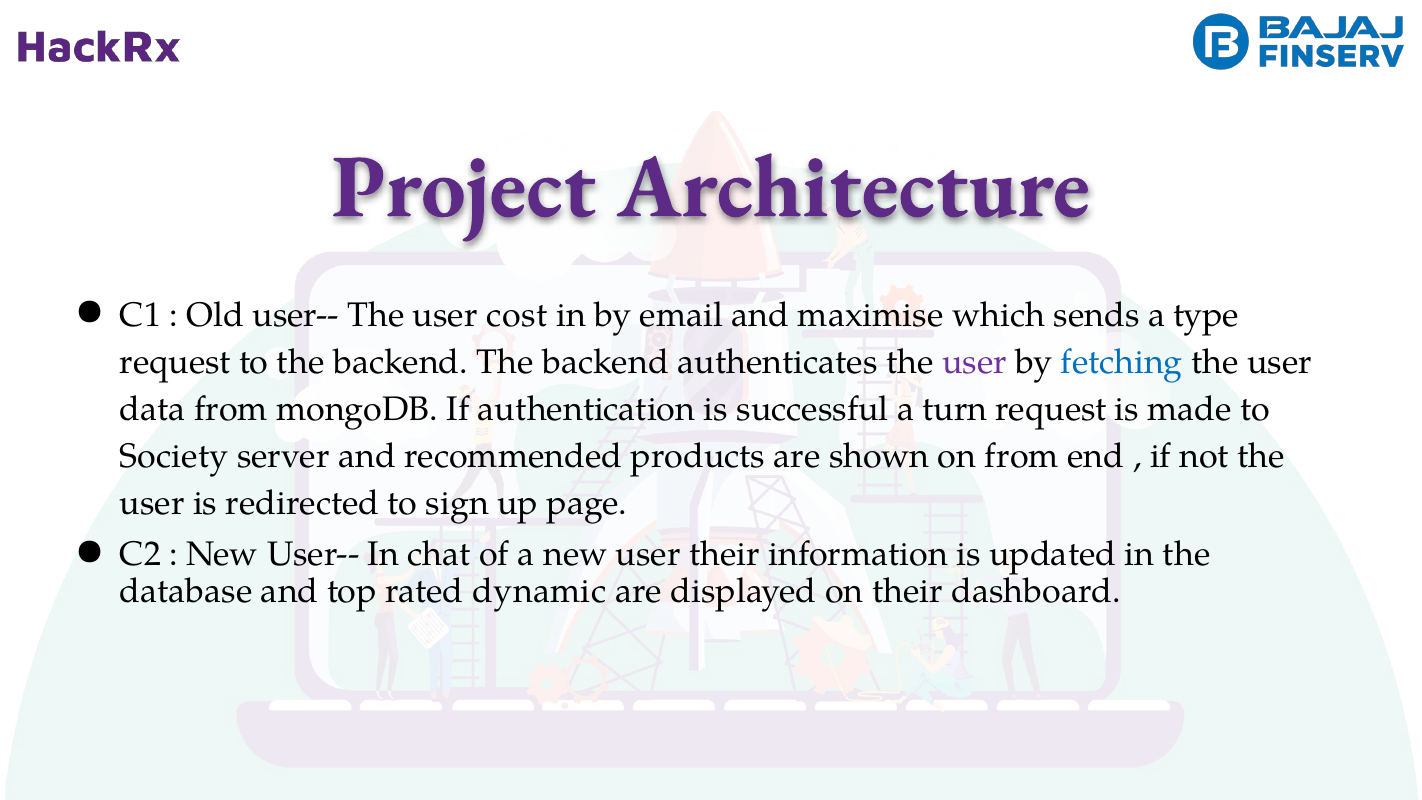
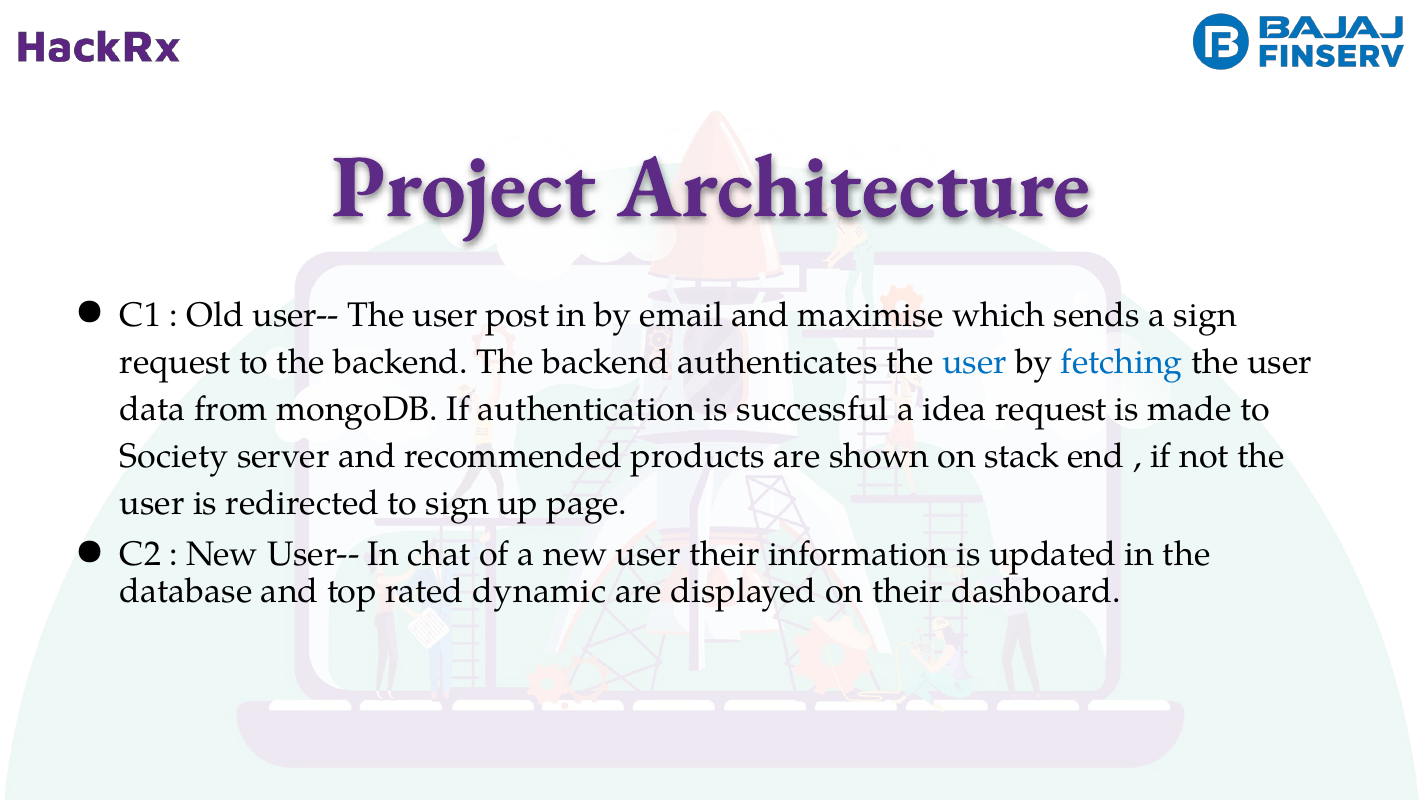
cost: cost -> post (517, 316)
a type: type -> sign (1206, 316)
user colour: purple -> blue (975, 363)
turn: turn -> idea (955, 410)
on from: from -> stack (1022, 457)
